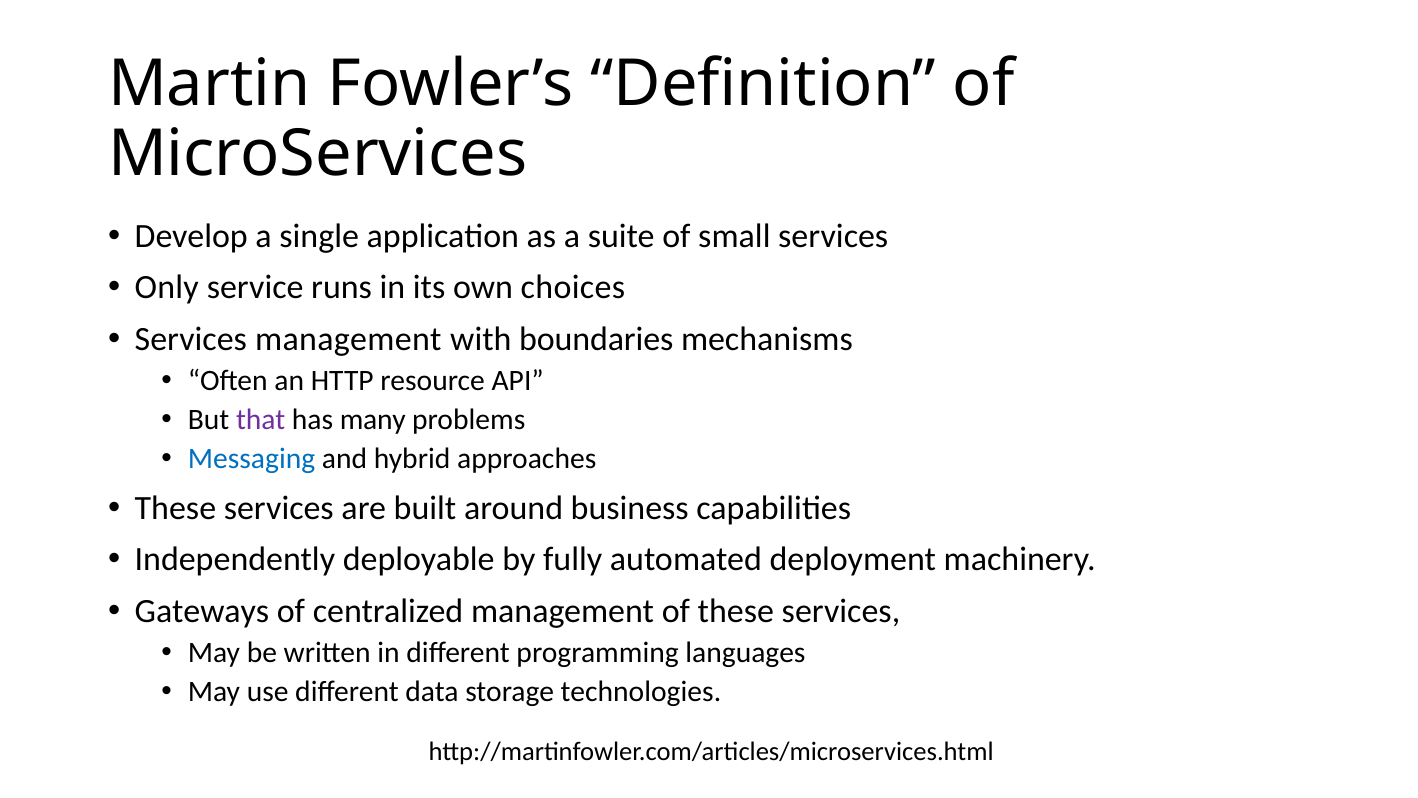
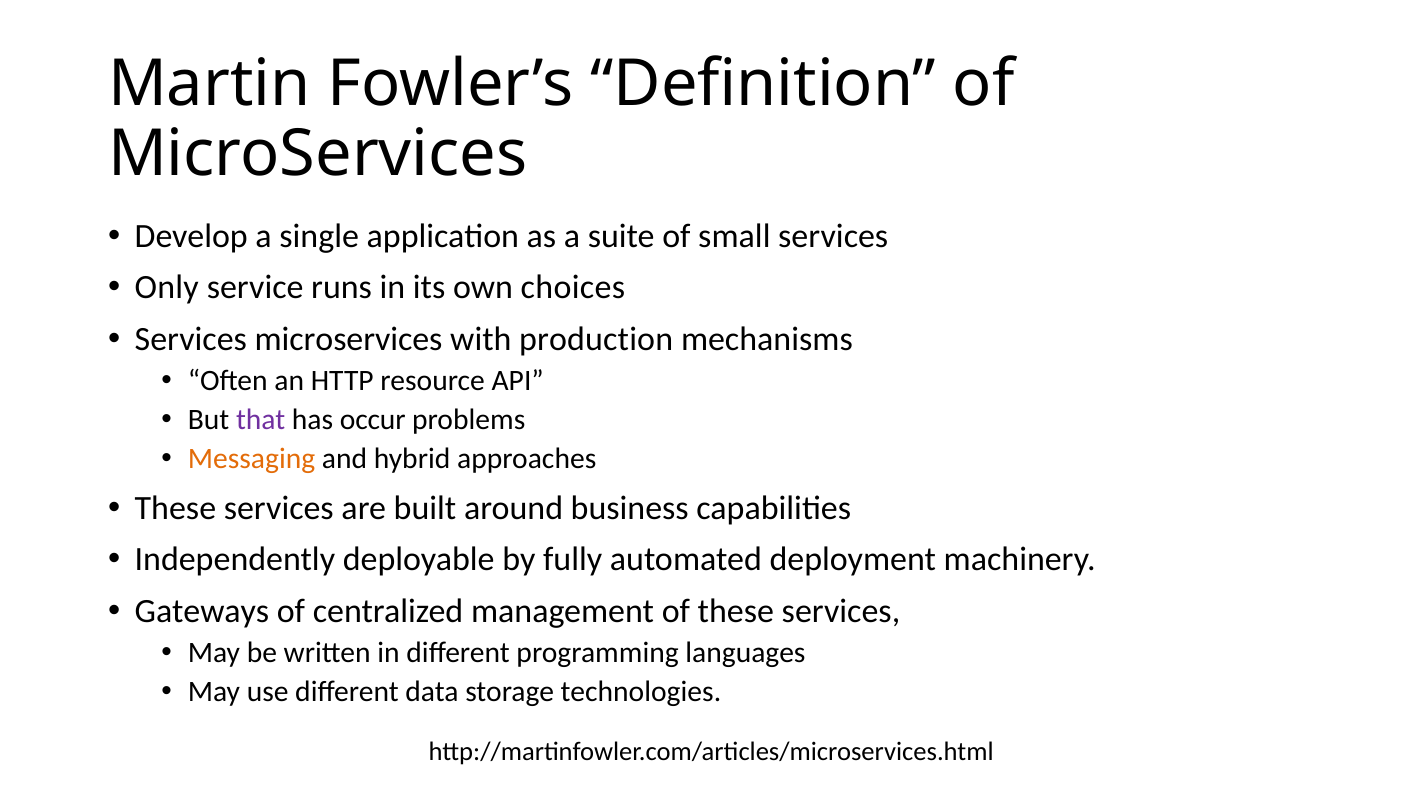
Services management: management -> microservices (349, 339)
boundaries: boundaries -> production (596, 339)
many: many -> occur (373, 420)
Messaging colour: blue -> orange (252, 459)
